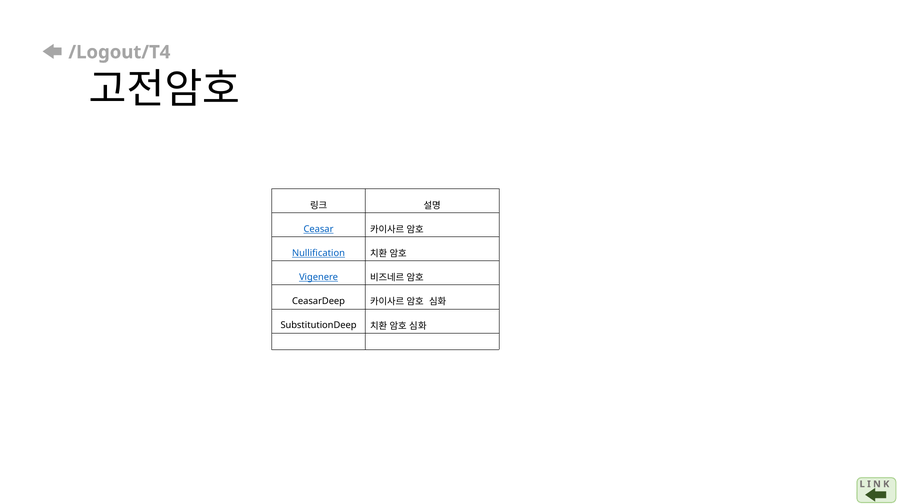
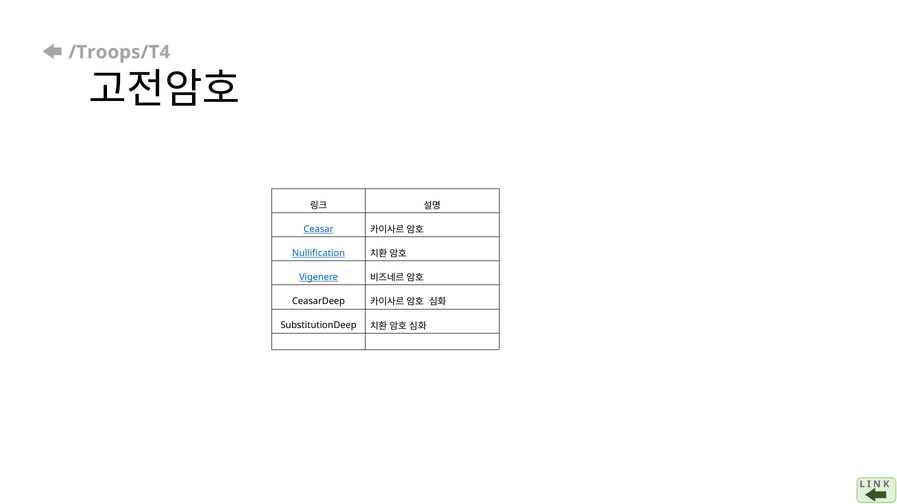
/Logout/T4: /Logout/T4 -> /Troops/T4 (119, 52)
